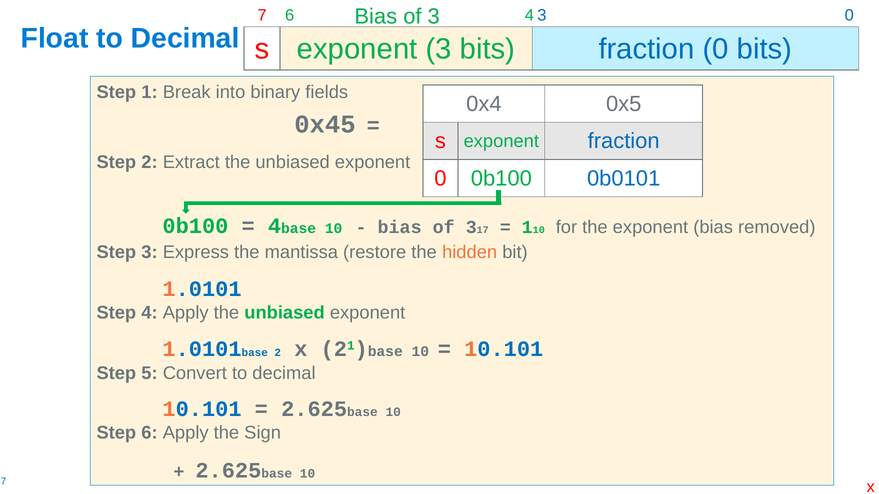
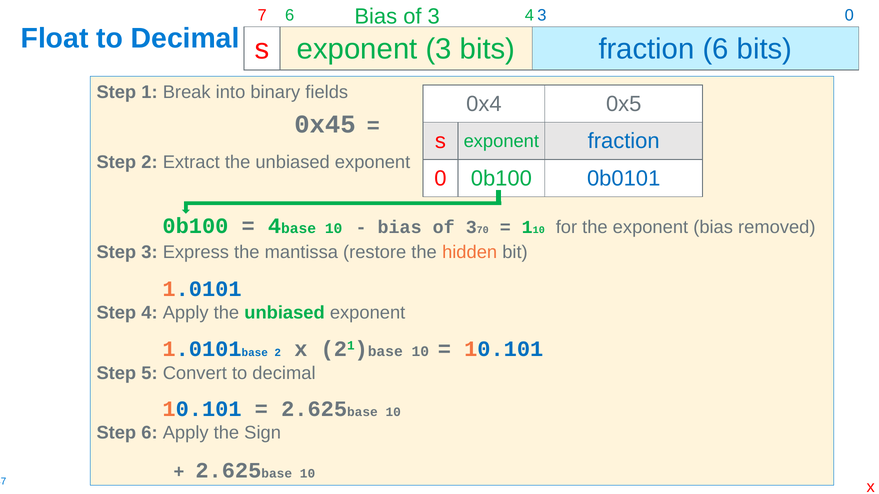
bits fraction 0: 0 -> 6 (716, 49)
17: 17 -> 70 (483, 230)
